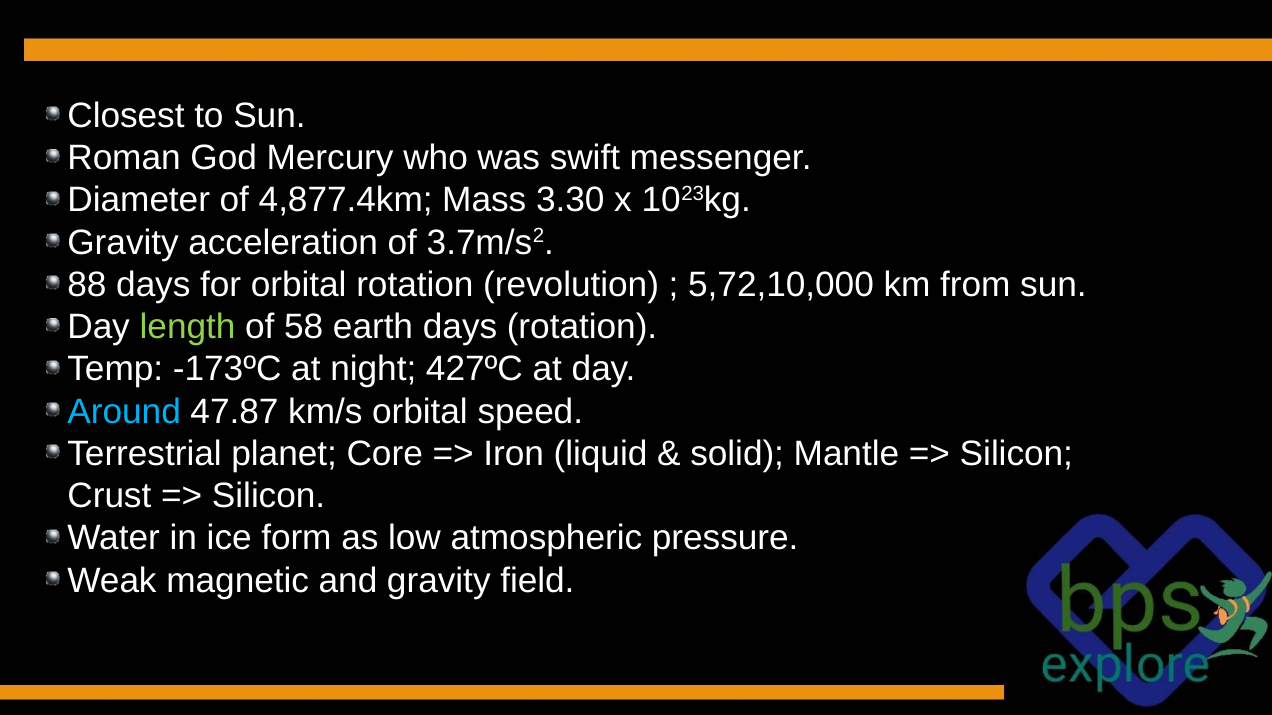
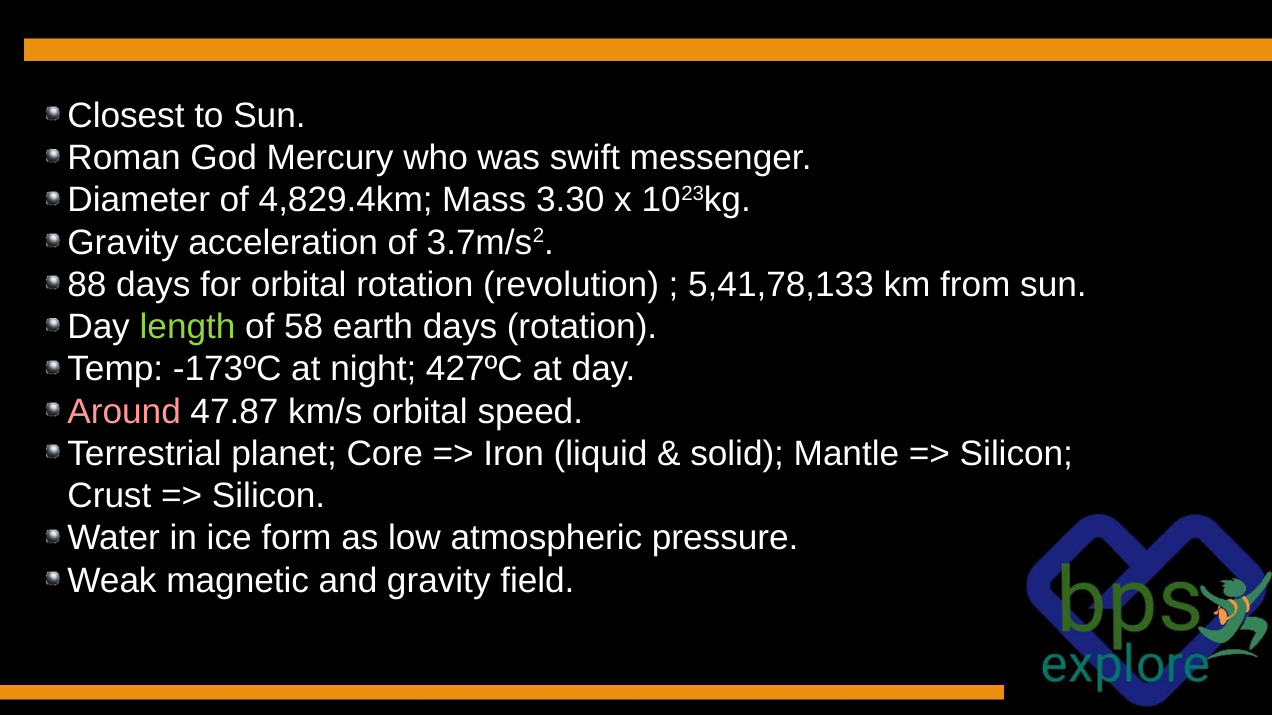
4,877.4km: 4,877.4km -> 4,829.4km (346, 200)
5,72,10,000: 5,72,10,000 -> 5,41,78,133 (781, 285)
Around colour: light blue -> pink (124, 412)
